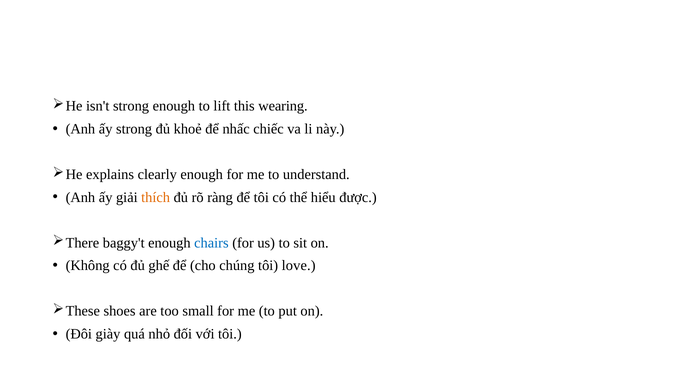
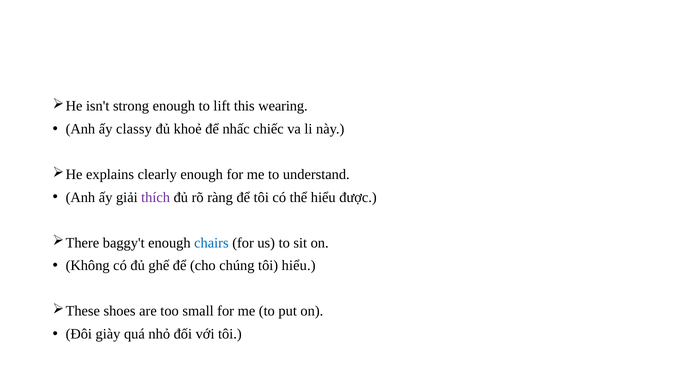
ấy strong: strong -> classy (134, 129)
thích colour: orange -> purple (156, 197)
tôi love: love -> hiểu (299, 265)
